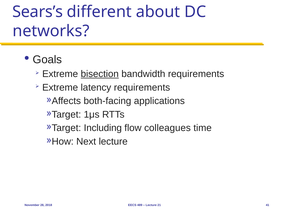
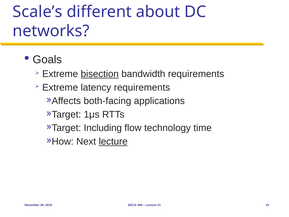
Sears’s: Sears’s -> Scale’s (37, 12)
colleagues: colleagues -> technology (167, 128)
lecture underline: none -> present (113, 141)
